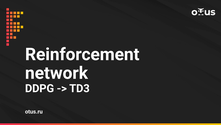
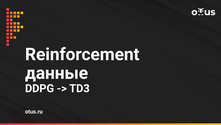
network: network -> данные (57, 73)
